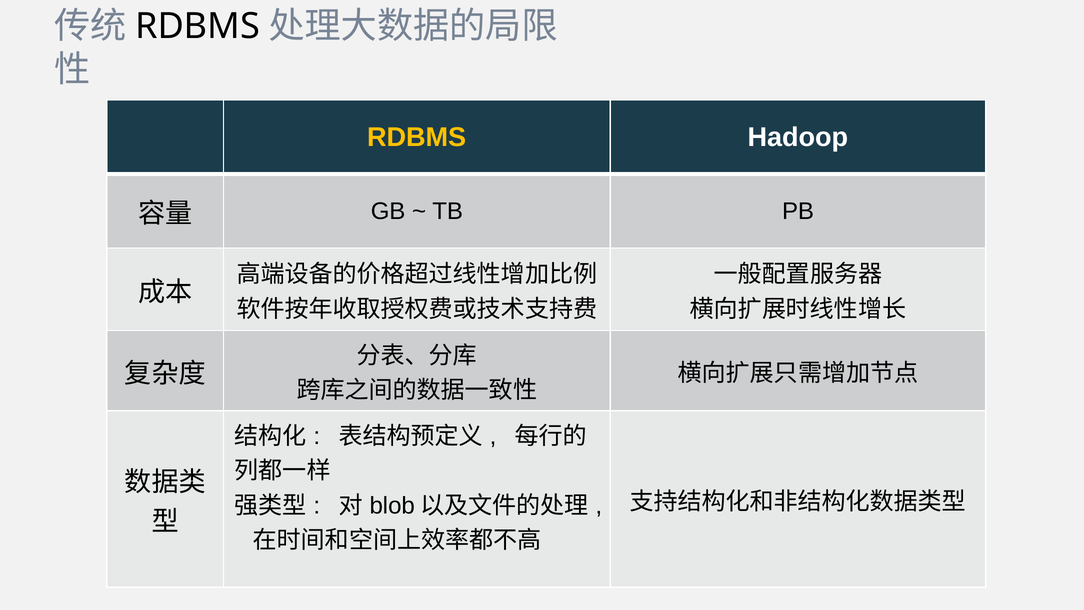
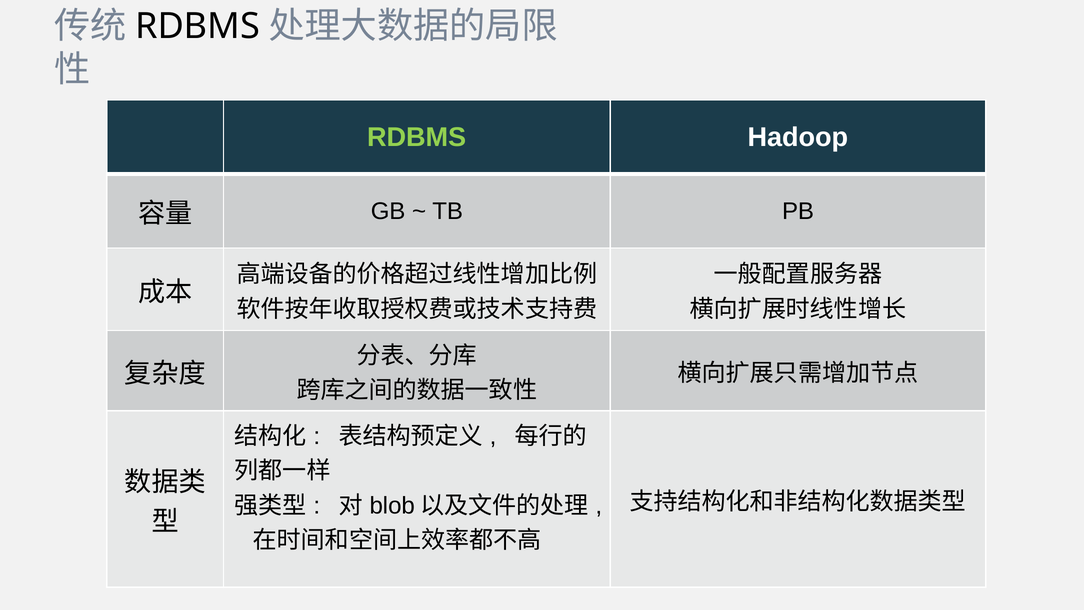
RDBMS colour: yellow -> light green (417, 137)
